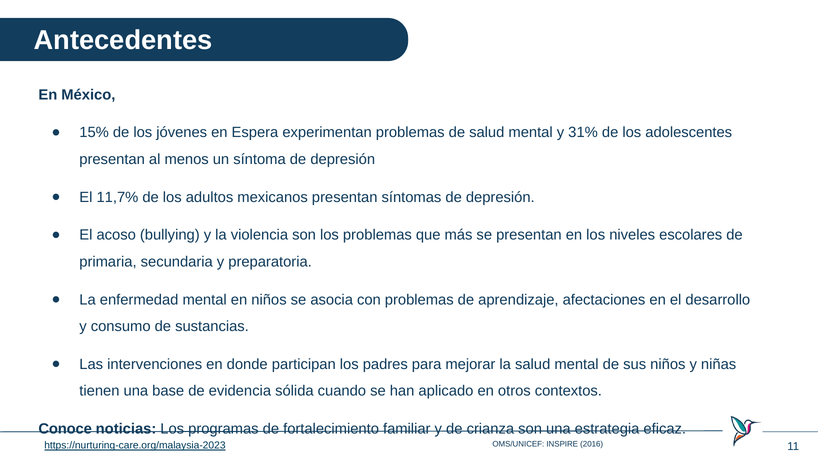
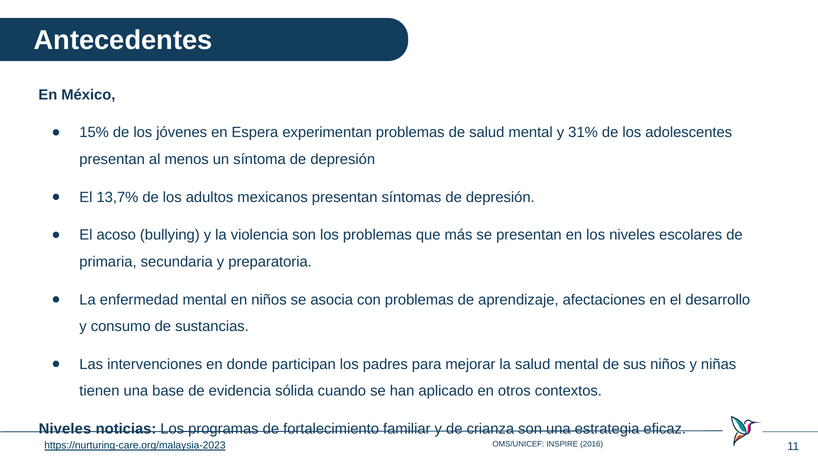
11,7%: 11,7% -> 13,7% (117, 197)
Conoce: Conoce -> Niveles (65, 429)
